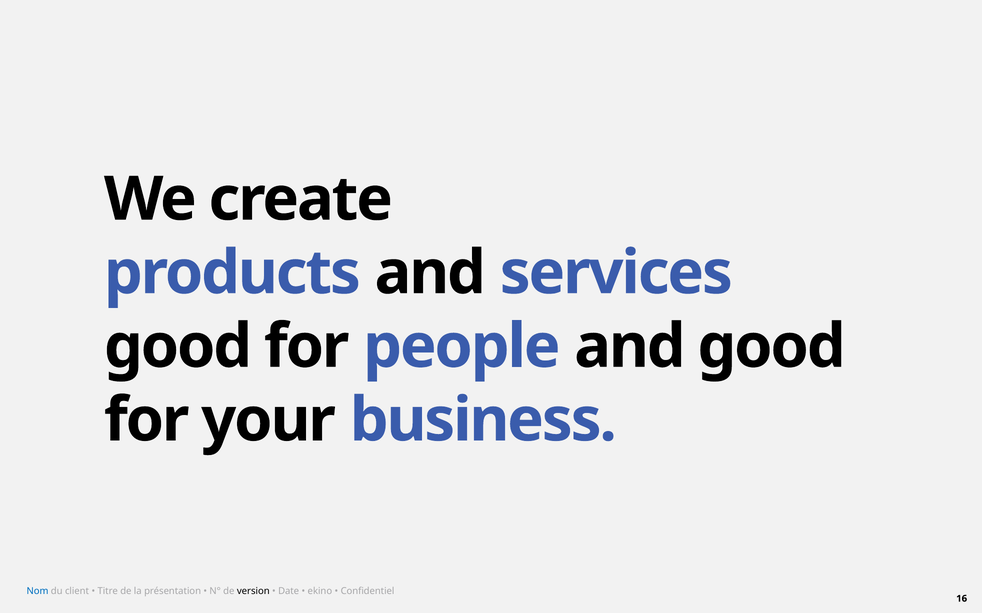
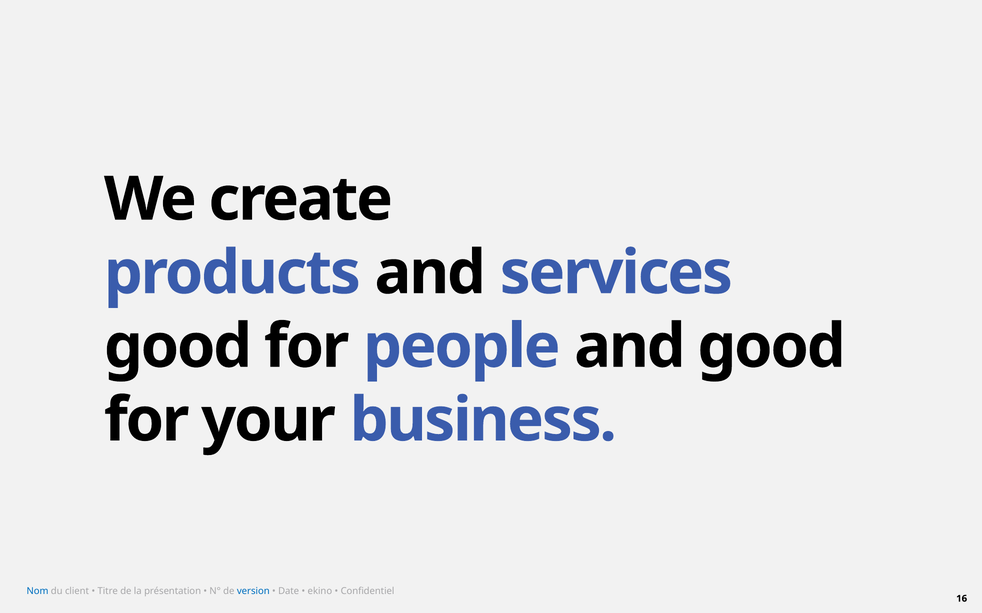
version colour: black -> blue (253, 592)
